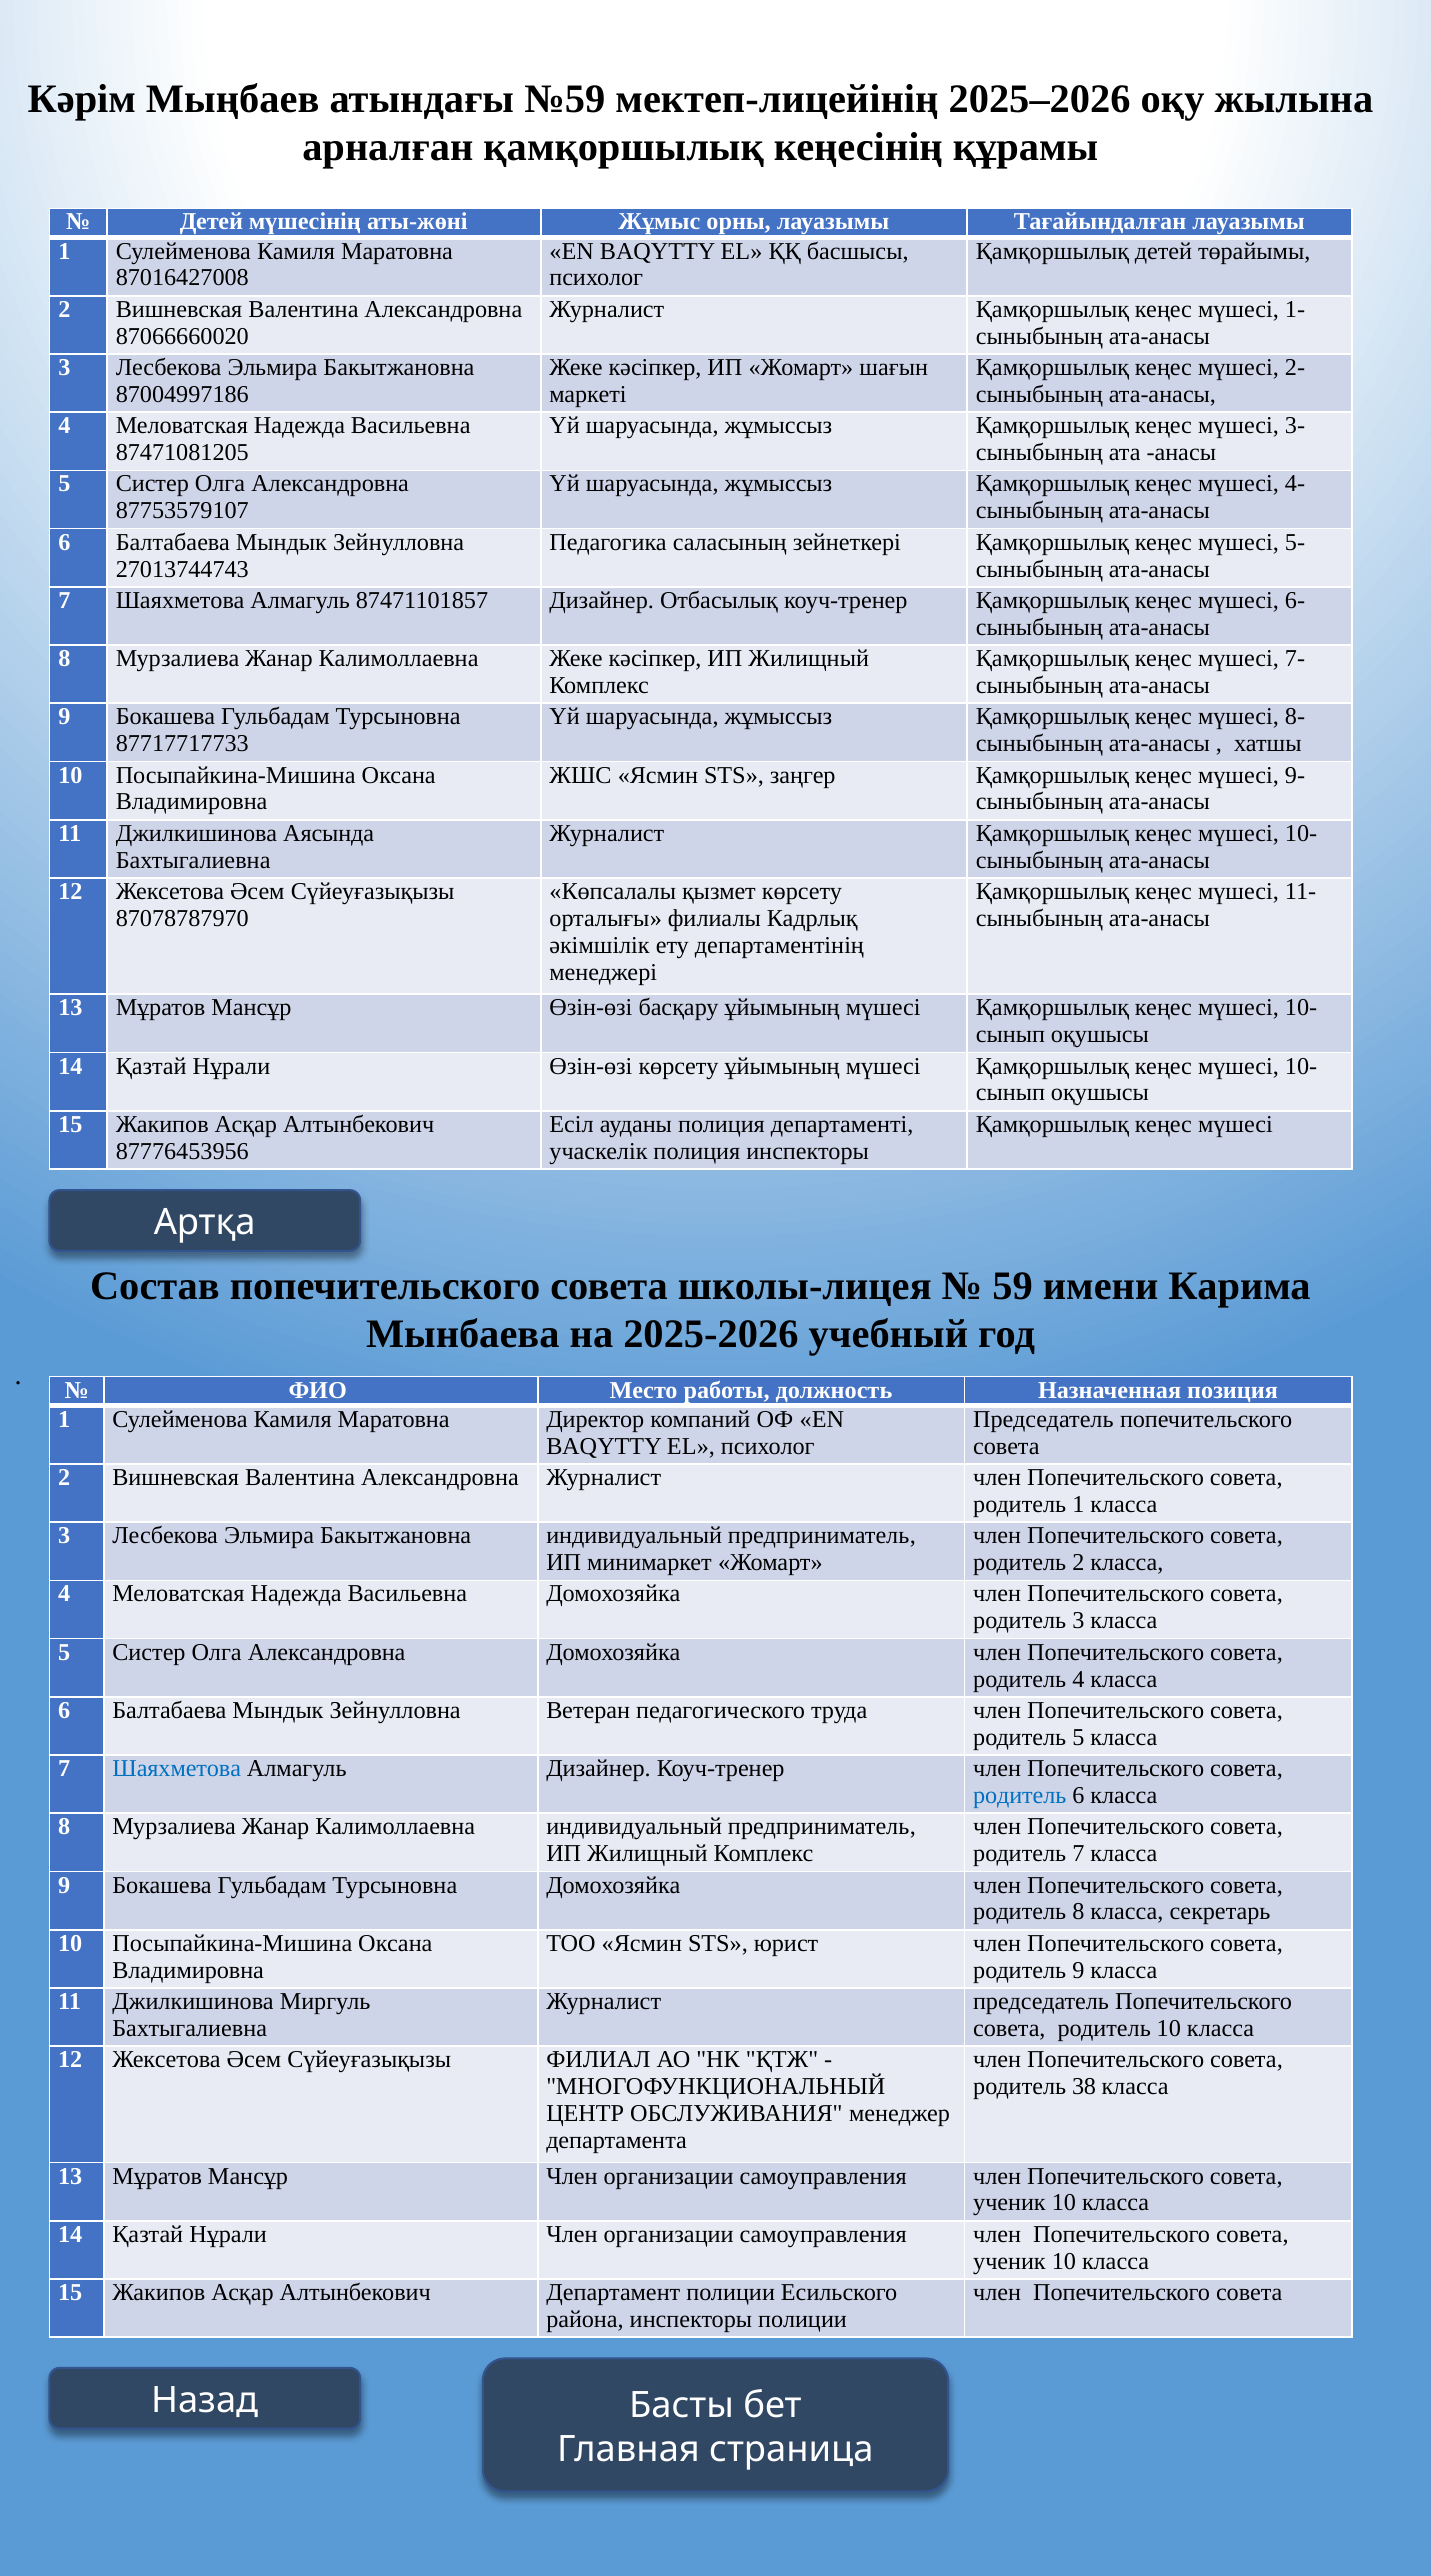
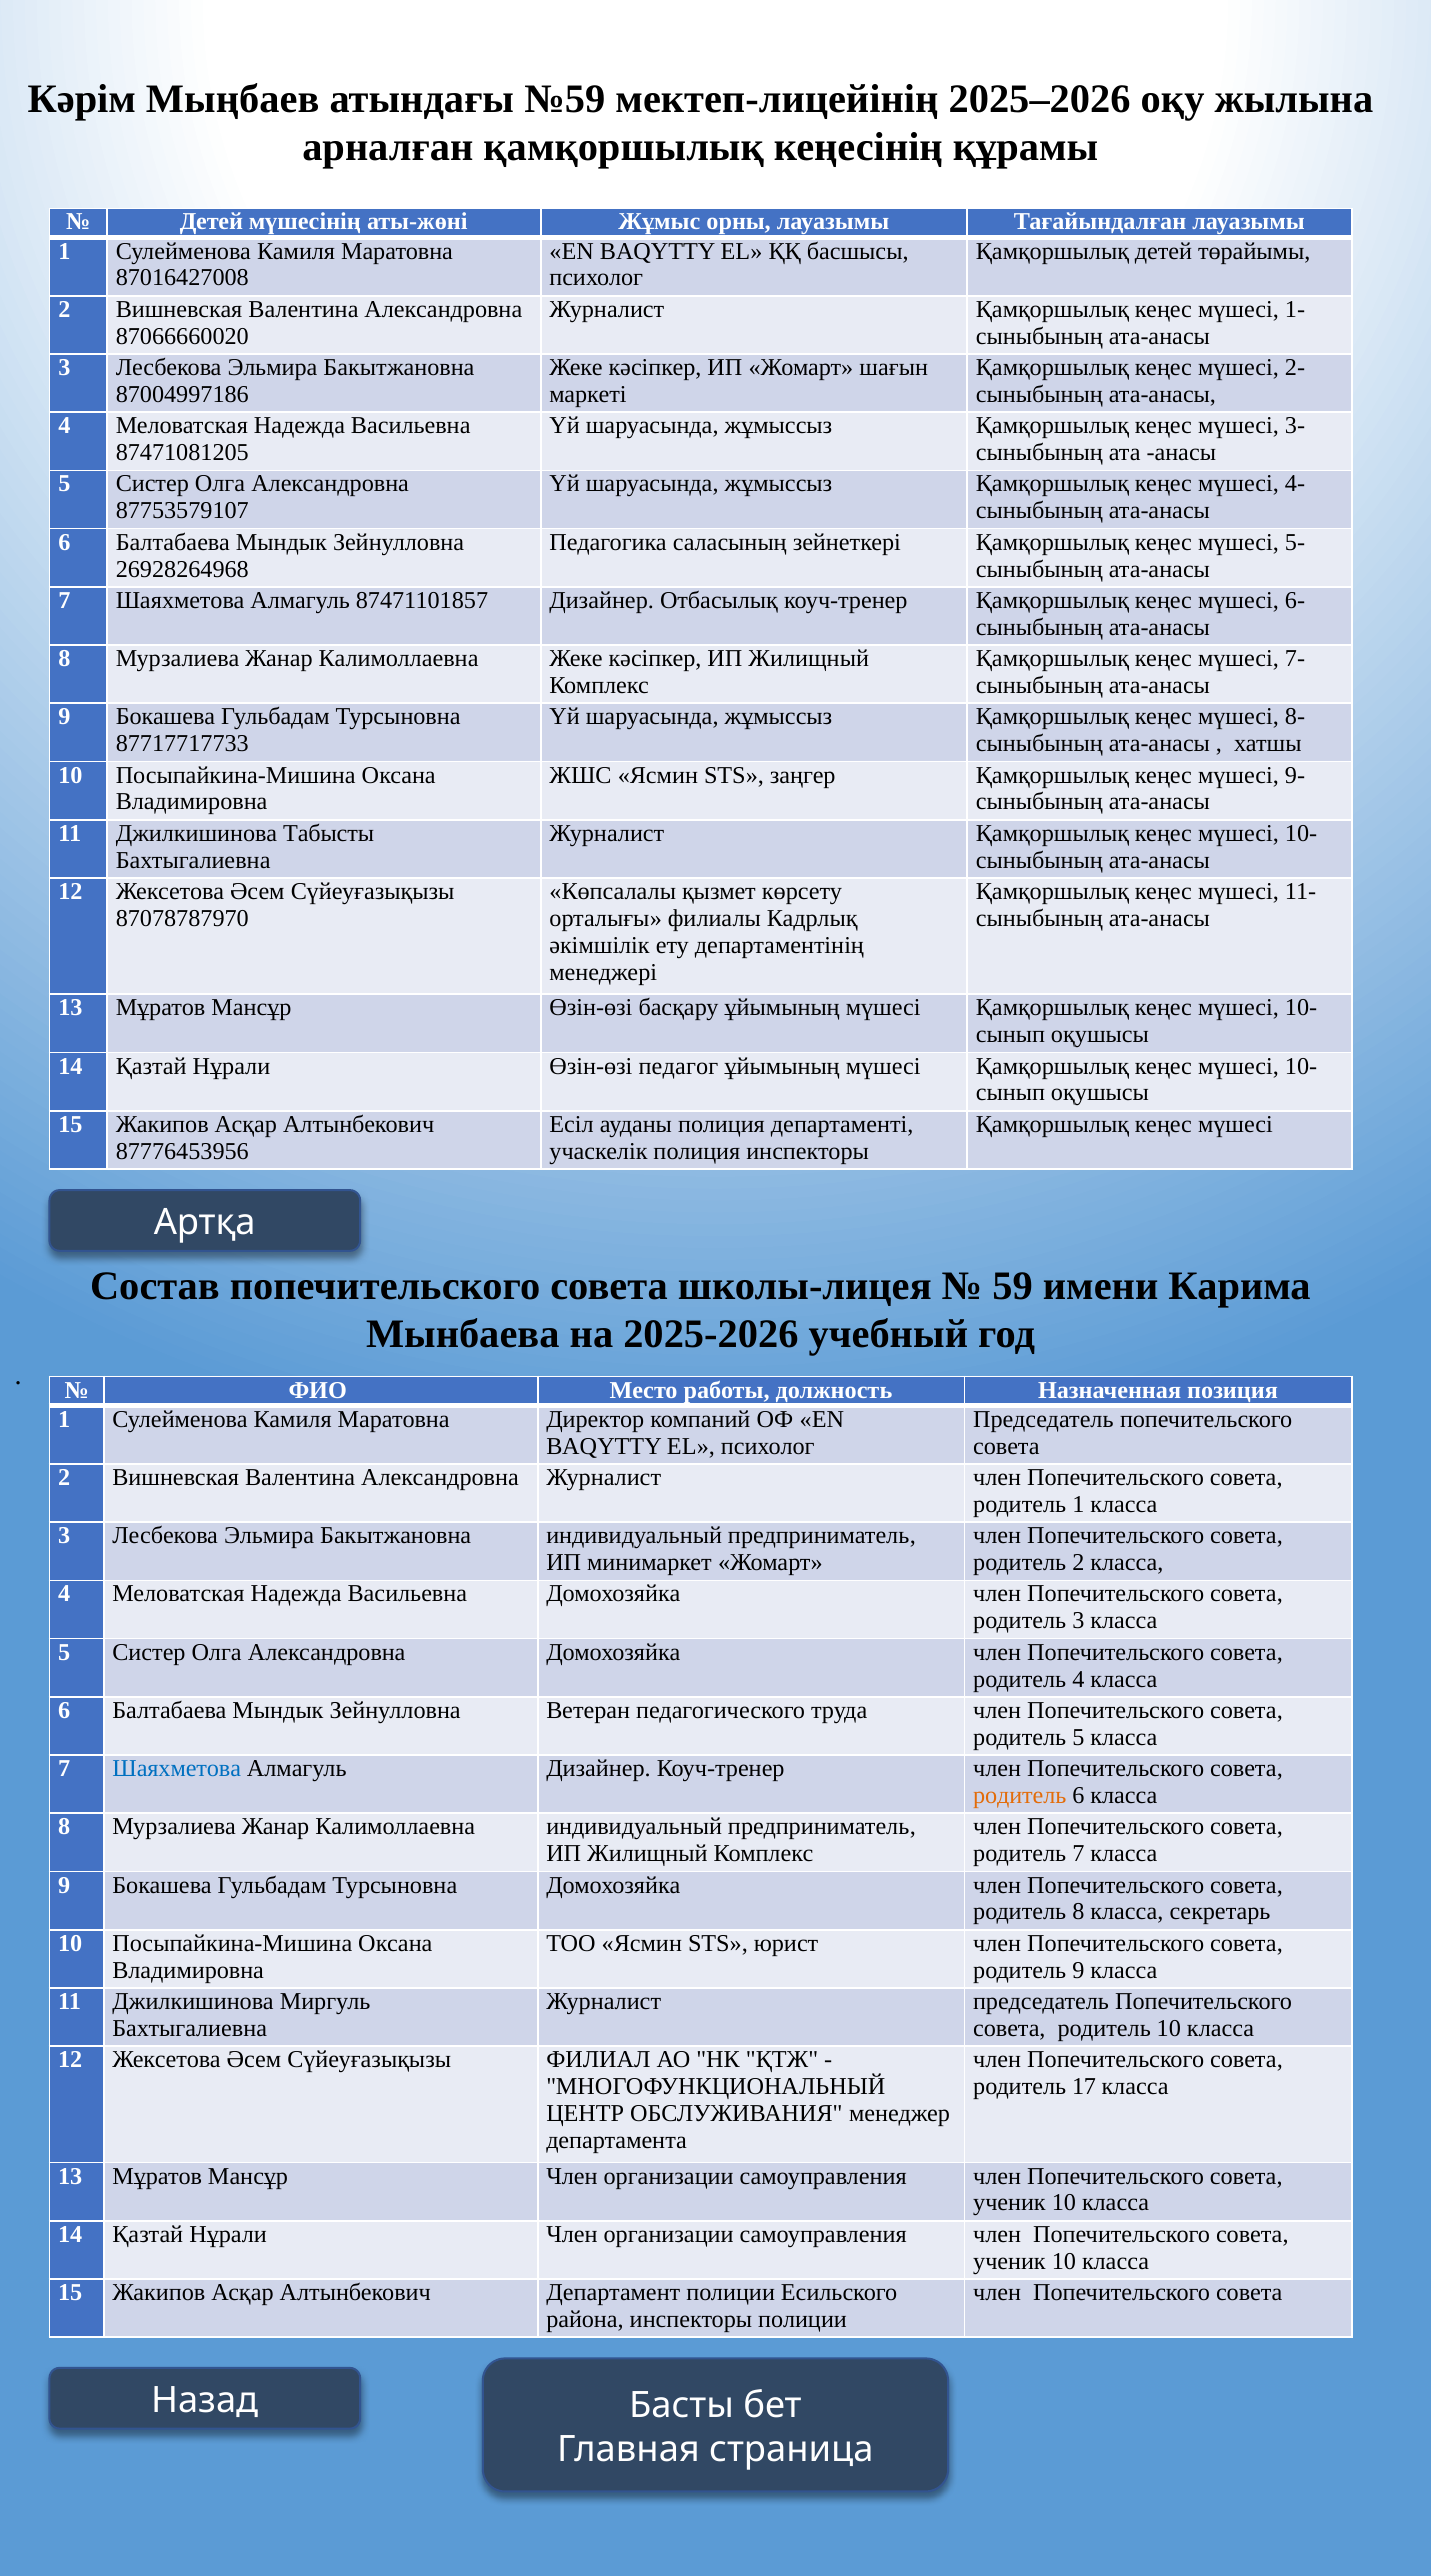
27013744743: 27013744743 -> 26928264968 (182, 569)
Аясында: Аясында -> Табысты (329, 833)
Өзін-өзі көрсету: көрсету -> педагог (678, 1066)
родитель colour: blue -> orange (1020, 1795)
38: 38 -> 17 (1084, 2087)
